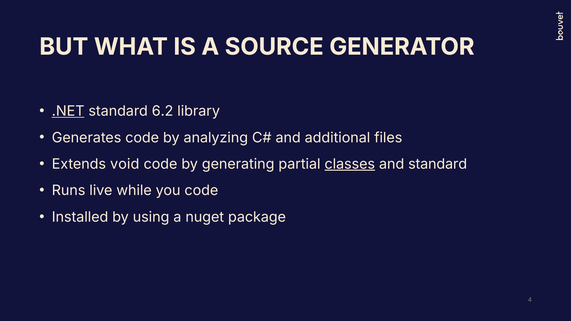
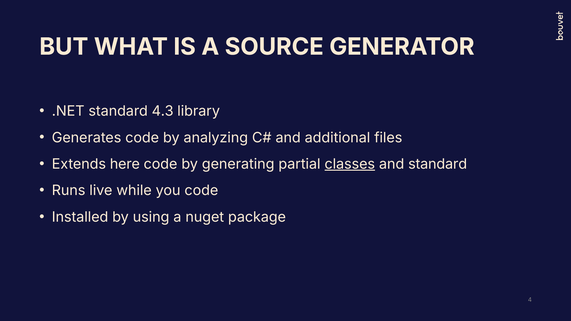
.NET underline: present -> none (68, 111)
6.2: 6.2 -> 4.3 (163, 111)
void: void -> here (125, 164)
